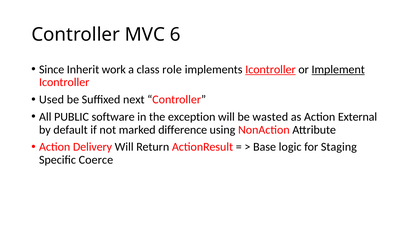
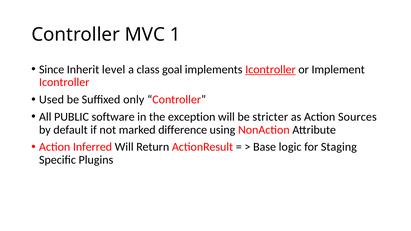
6: 6 -> 1 (175, 35)
work: work -> level (114, 69)
role: role -> goal (172, 69)
Implement underline: present -> none (338, 69)
next: next -> only (134, 100)
wasted: wasted -> stricter (270, 117)
External: External -> Sources (357, 117)
Delivery: Delivery -> Inferred (92, 147)
Coerce: Coerce -> Plugins (96, 160)
